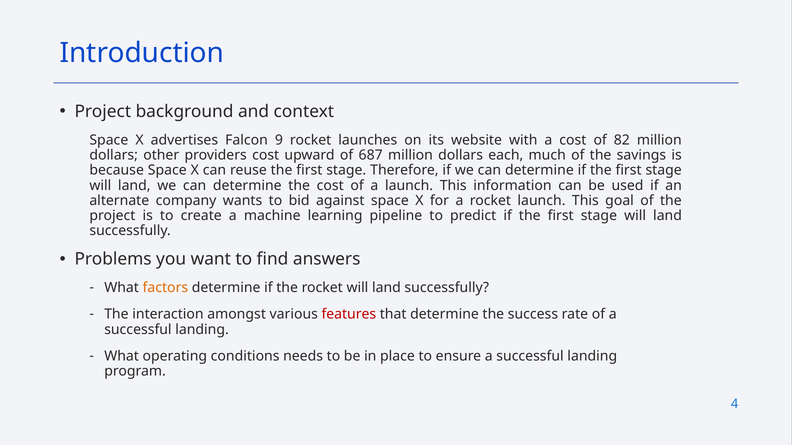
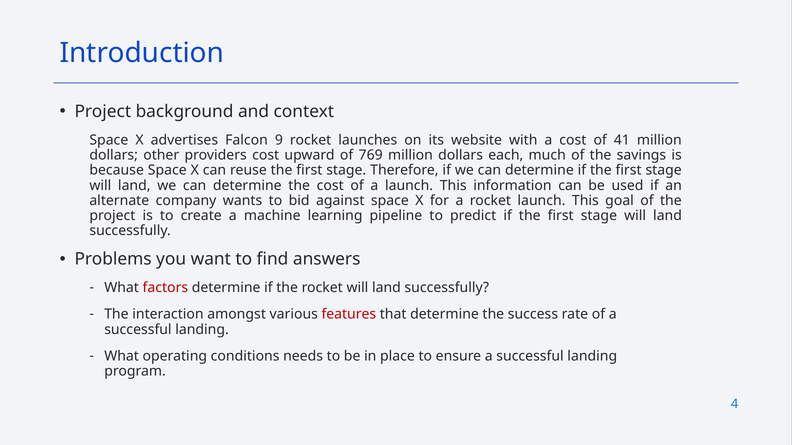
82: 82 -> 41 (622, 140)
687: 687 -> 769 (371, 155)
factors colour: orange -> red (165, 288)
